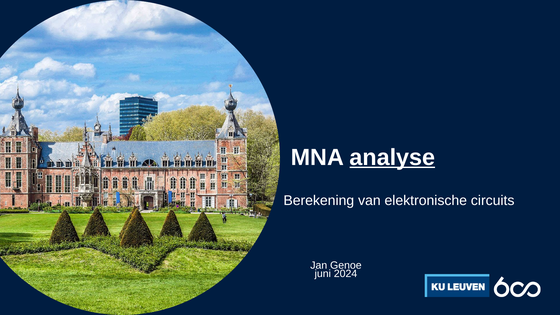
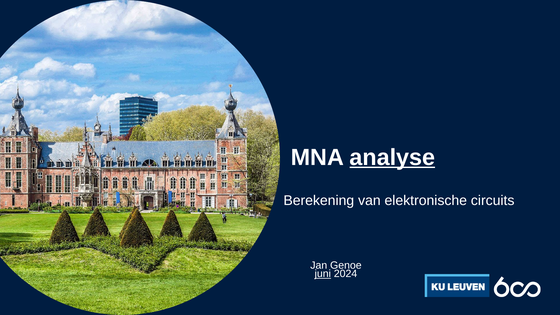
juni underline: none -> present (323, 274)
